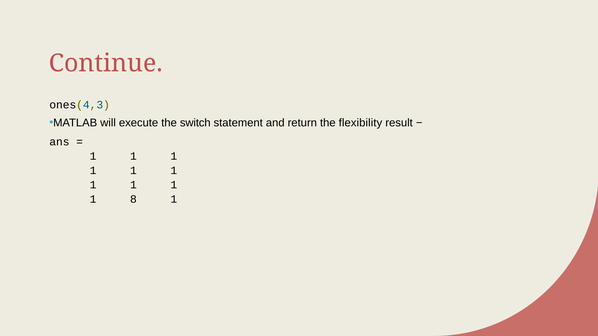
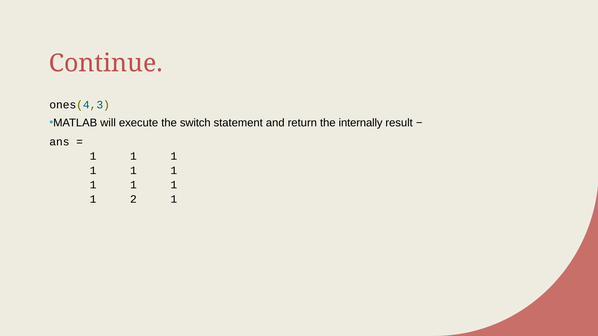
flexibility: flexibility -> internally (361, 123)
8: 8 -> 2 (133, 199)
